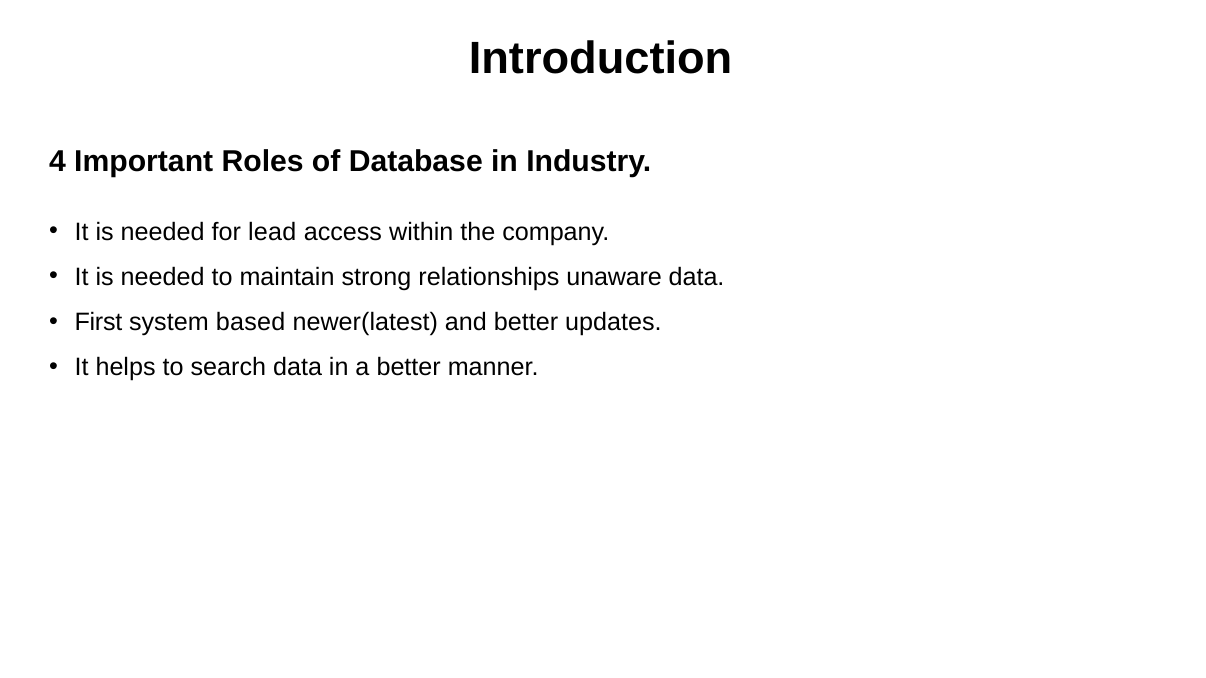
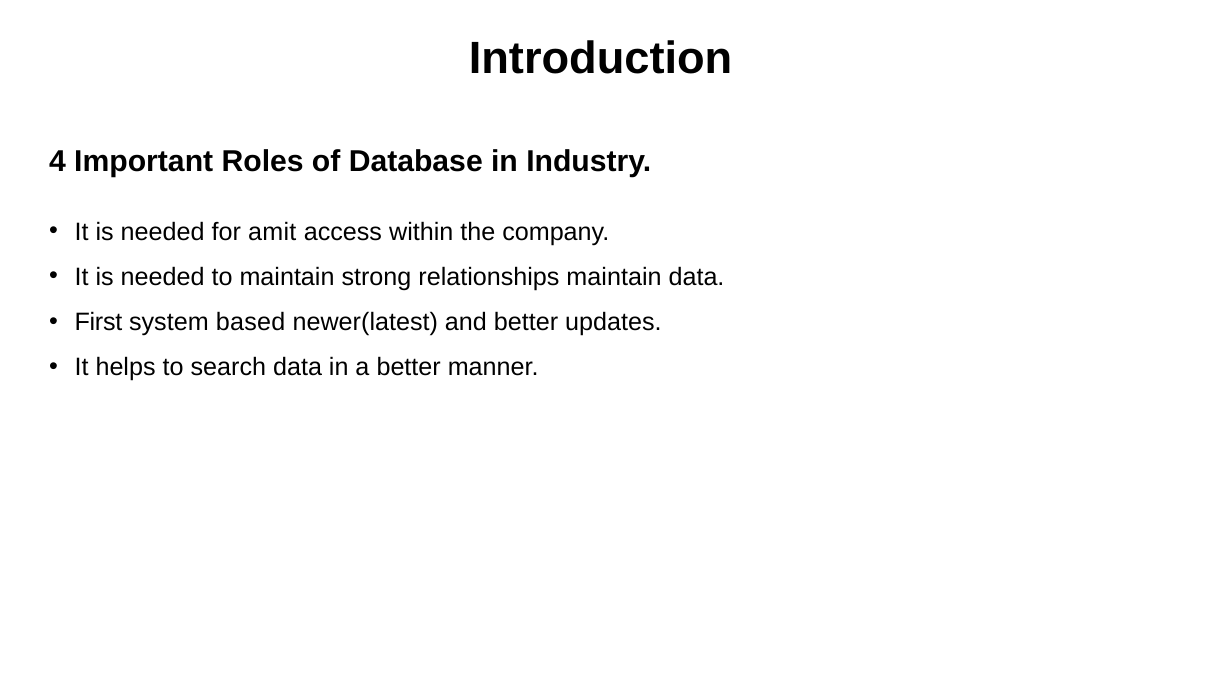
lead: lead -> amit (272, 232)
relationships unaware: unaware -> maintain (614, 277)
